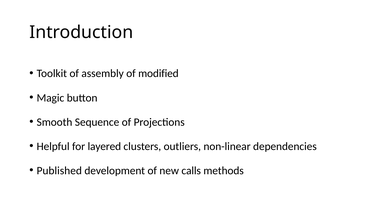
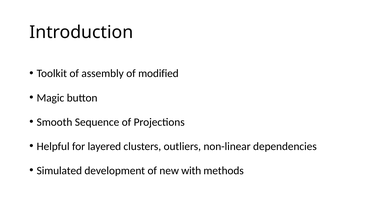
Published: Published -> Simulated (59, 171)
calls: calls -> with (191, 171)
